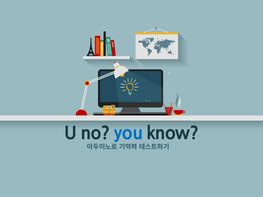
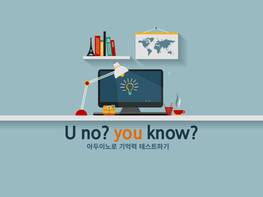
you colour: blue -> orange (129, 134)
